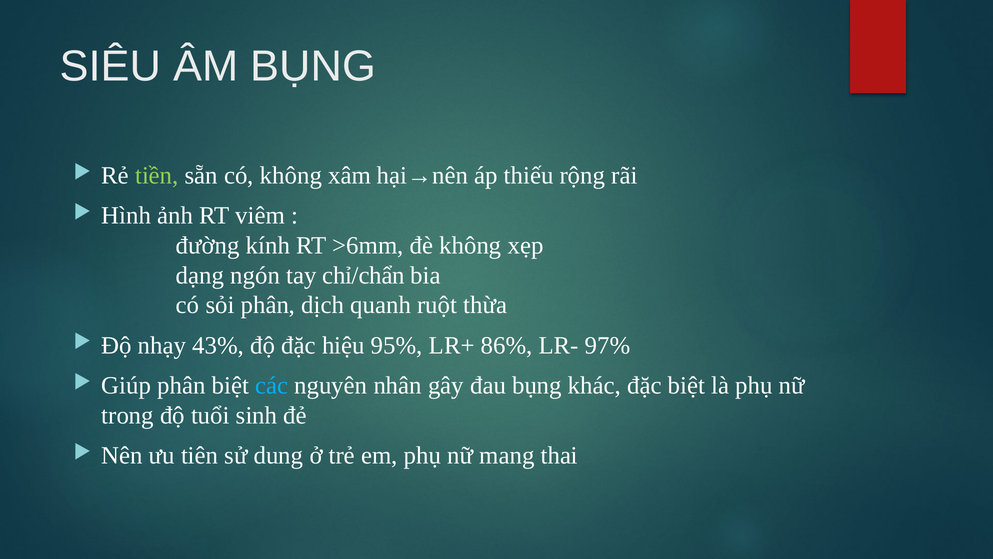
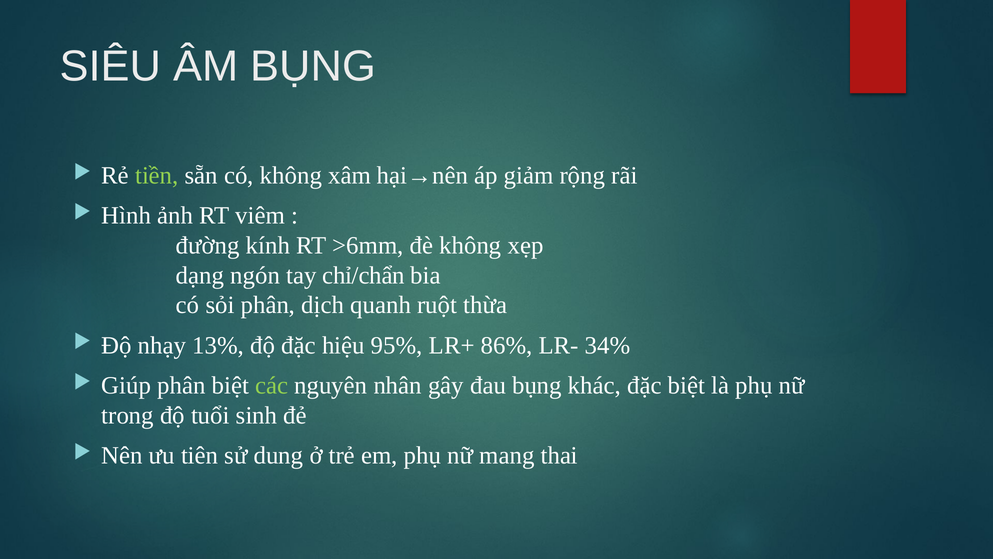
thiếu: thiếu -> giảm (529, 175)
43%: 43% -> 13% (218, 345)
97%: 97% -> 34% (608, 345)
các colour: light blue -> light green (272, 385)
